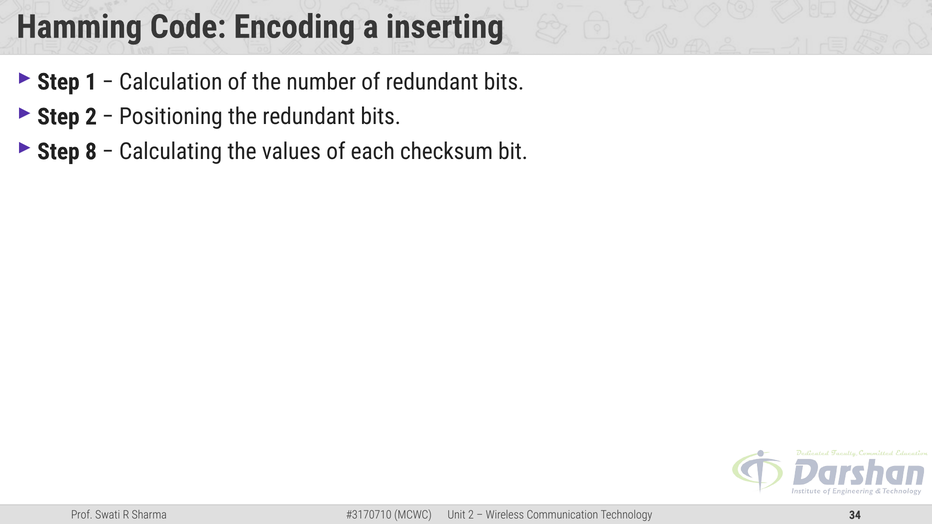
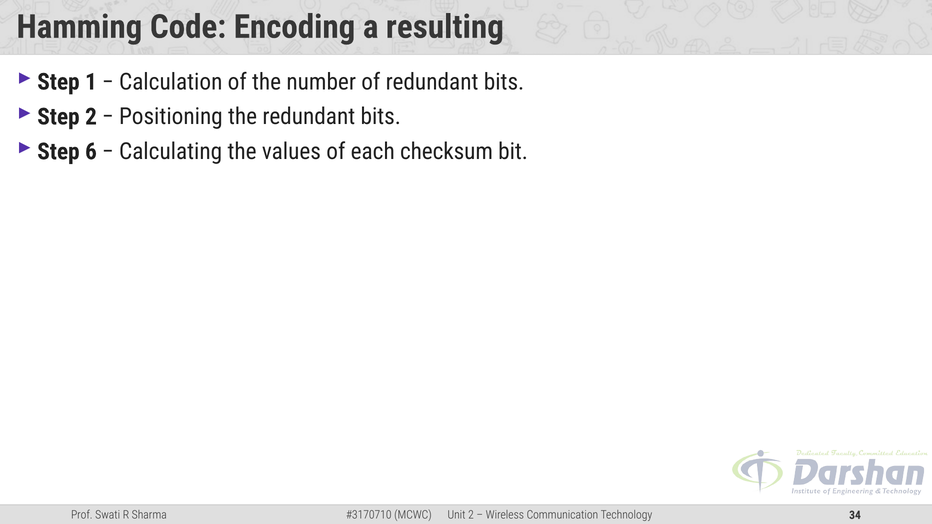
inserting: inserting -> resulting (445, 27)
8: 8 -> 6 (91, 152)
